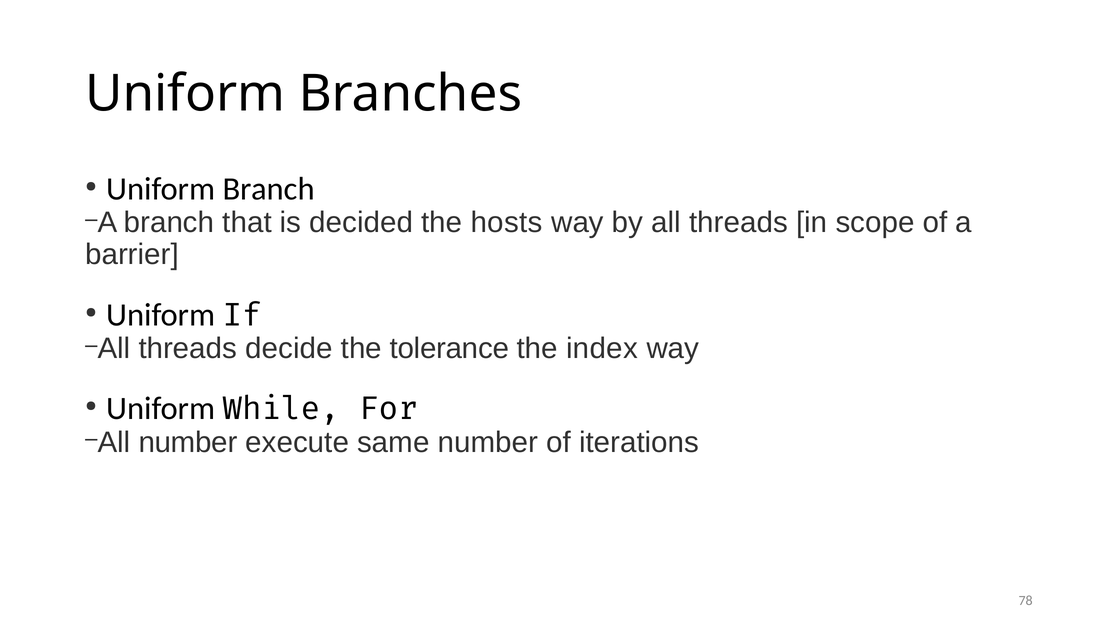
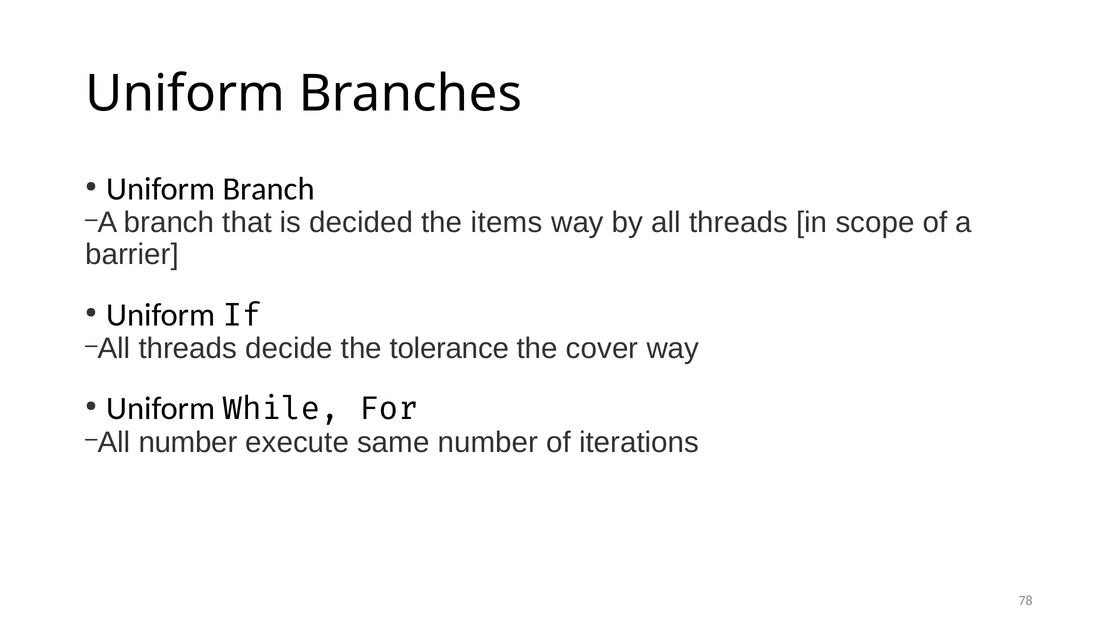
hosts: hosts -> items (507, 223)
index: index -> cover (602, 348)
